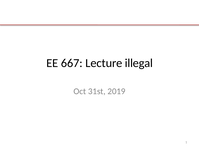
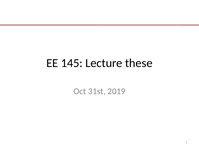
667: 667 -> 145 (72, 63)
illegal: illegal -> these (139, 63)
